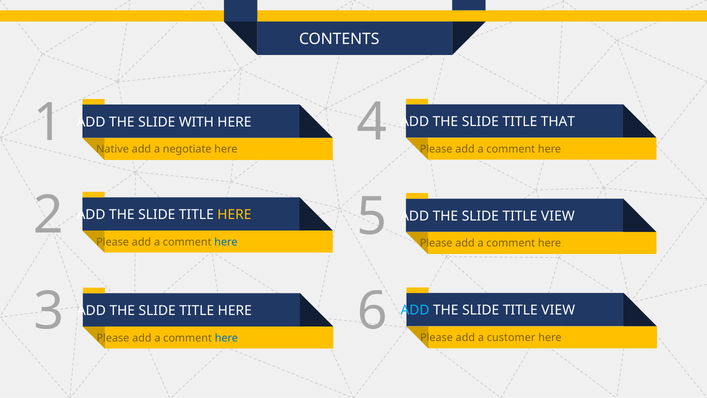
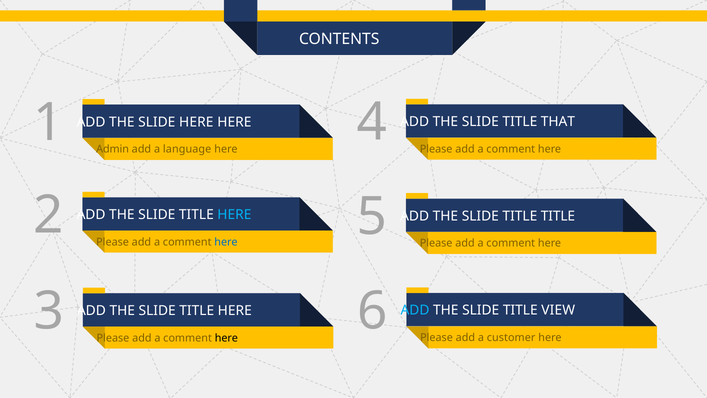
SLIDE WITH: WITH -> HERE (196, 122)
Native: Native -> Admin (113, 149)
negotiate: negotiate -> language (187, 149)
HERE colour: yellow -> light blue (234, 215)
VIEW: VIEW -> TITLE (558, 216)
here colour: blue -> black (226, 338)
